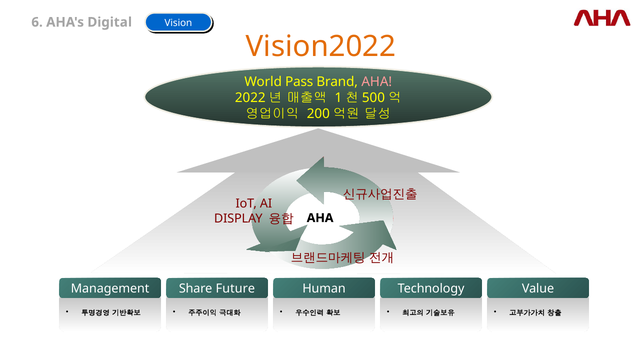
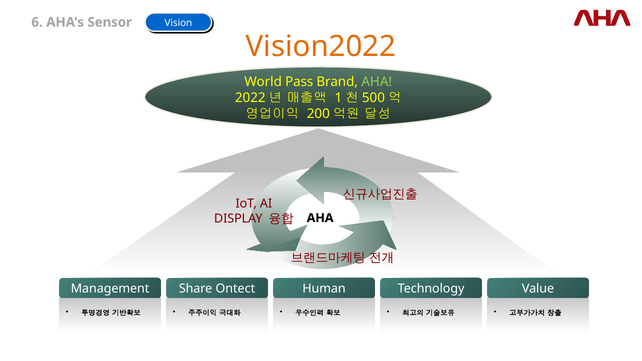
Digital: Digital -> Sensor (110, 22)
AHA colour: pink -> light green (377, 82)
Future: Future -> Ontect (235, 289)
